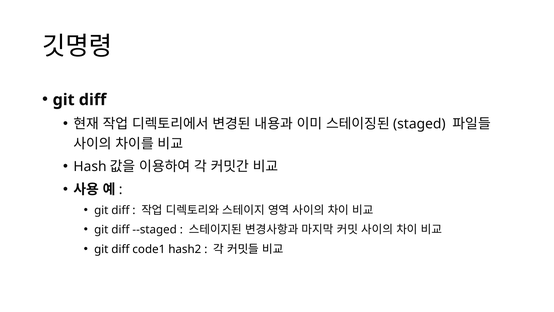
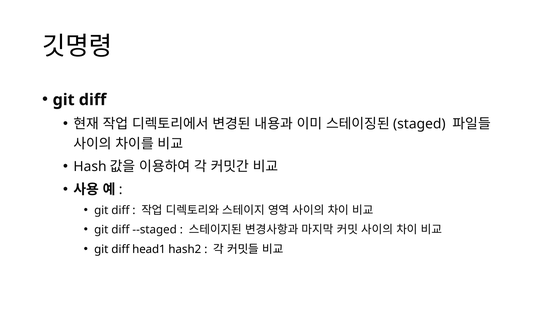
code1: code1 -> head1 (149, 249)
